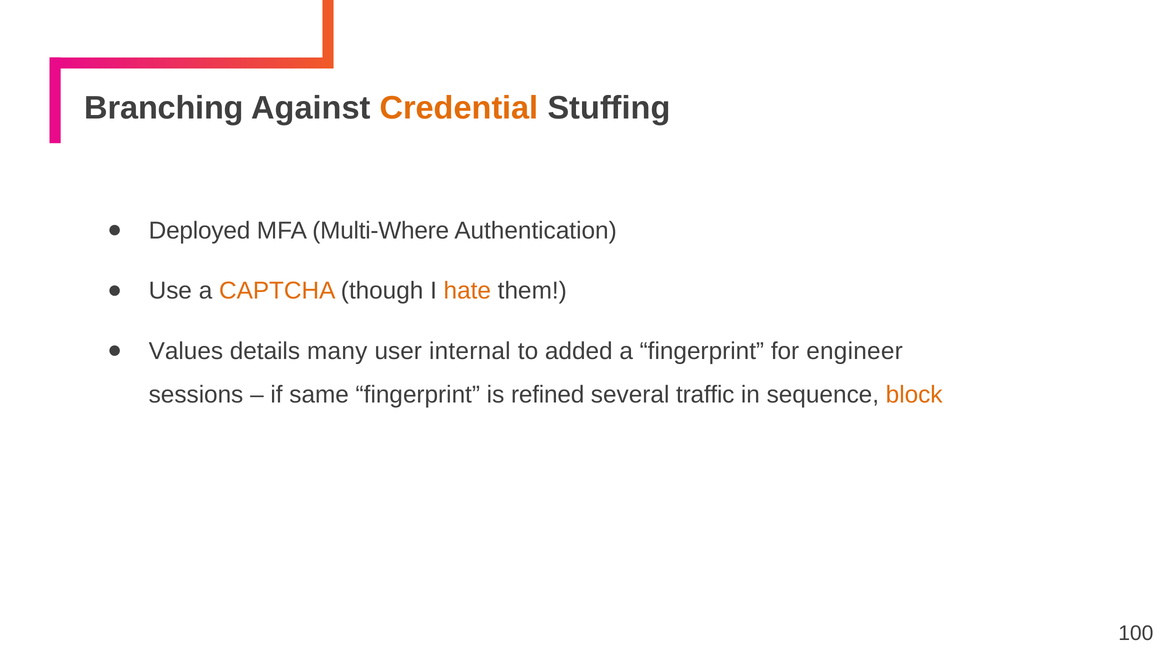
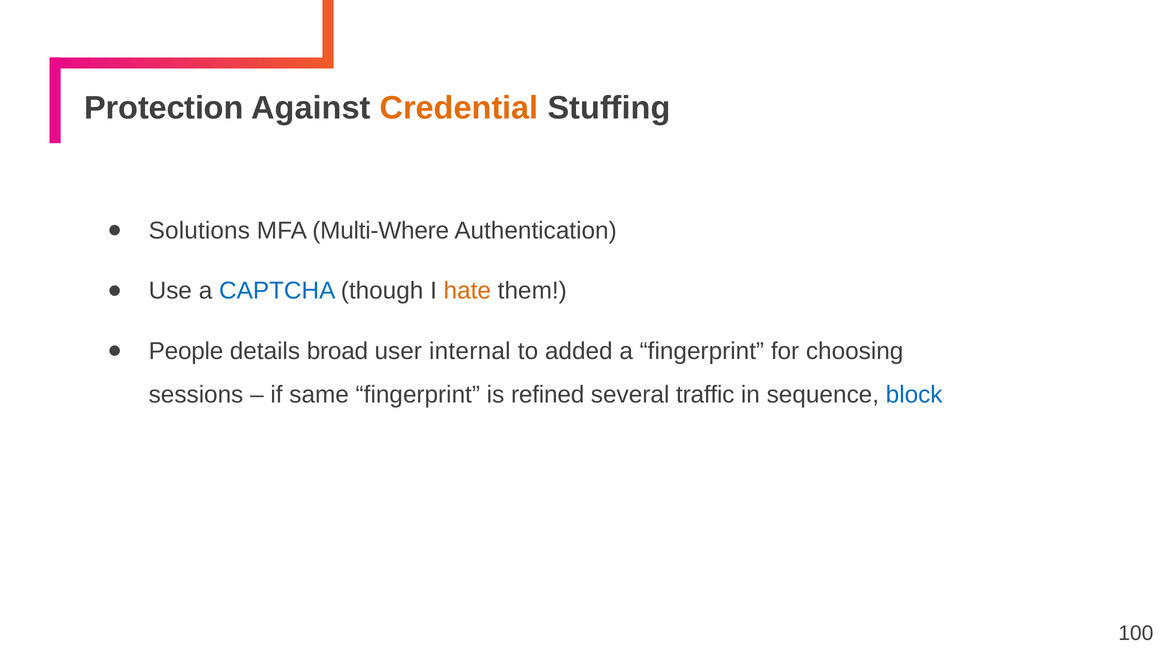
Branching: Branching -> Protection (164, 108)
Deployed: Deployed -> Solutions (199, 231)
CAPTCHA colour: orange -> blue (277, 291)
Values: Values -> People (186, 351)
many: many -> broad (337, 351)
engineer: engineer -> choosing (855, 351)
block colour: orange -> blue (914, 395)
